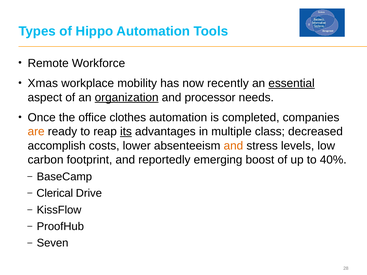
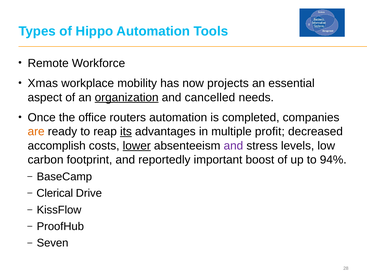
recently: recently -> projects (228, 83)
essential underline: present -> none (292, 83)
processor: processor -> cancelled (210, 98)
clothes: clothes -> routers (128, 118)
class: class -> profit (270, 132)
lower underline: none -> present (137, 146)
and colour: orange -> purple (233, 146)
emerging: emerging -> important (218, 160)
40%: 40% -> 94% (333, 160)
